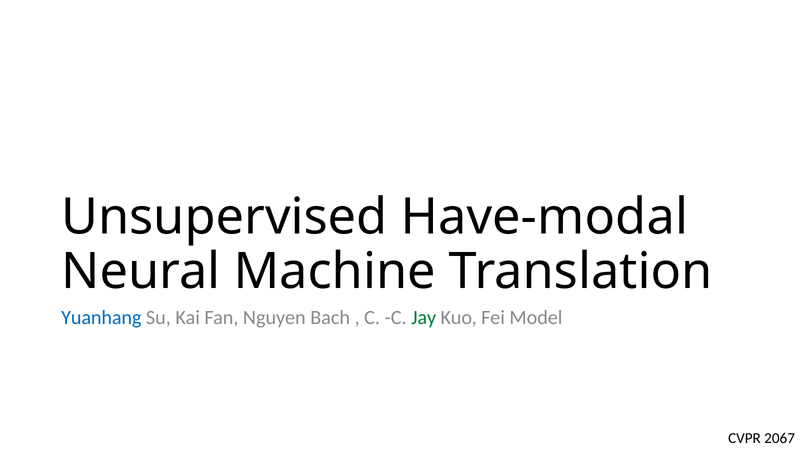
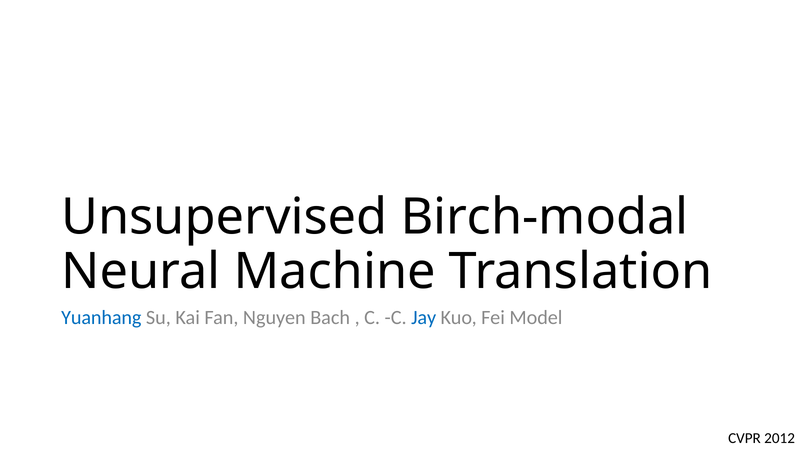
Have-modal: Have-modal -> Birch-modal (544, 217)
Jay colour: green -> blue (424, 318)
2067: 2067 -> 2012 (780, 439)
